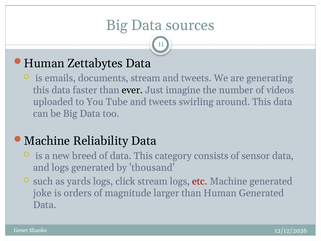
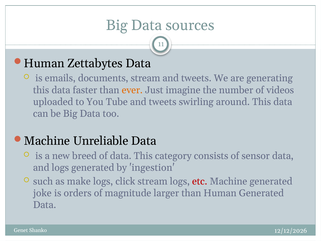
ever colour: black -> orange (132, 90)
Reliability: Reliability -> Unreliable (101, 141)
thousand: thousand -> ingestion (152, 168)
yards: yards -> make (79, 181)
